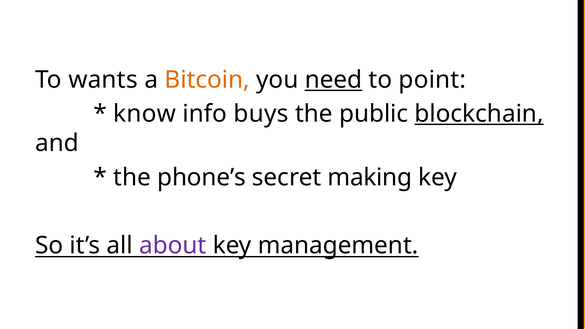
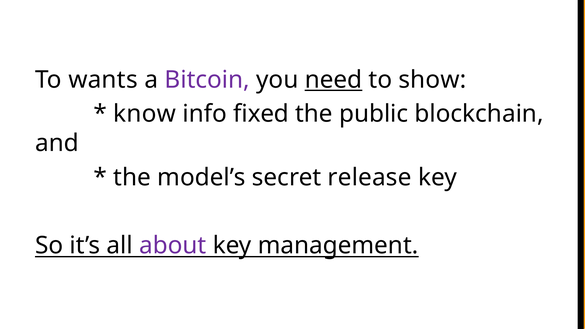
Bitcoin colour: orange -> purple (207, 80)
point: point -> show (432, 80)
buys: buys -> fixed (261, 114)
blockchain underline: present -> none (479, 114)
phone’s: phone’s -> model’s (201, 177)
making: making -> release (370, 177)
